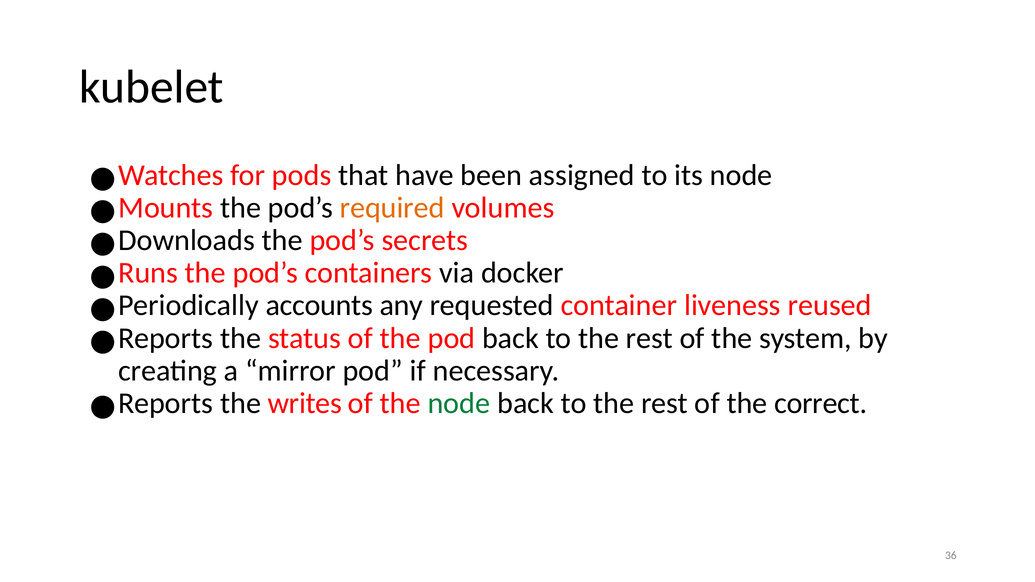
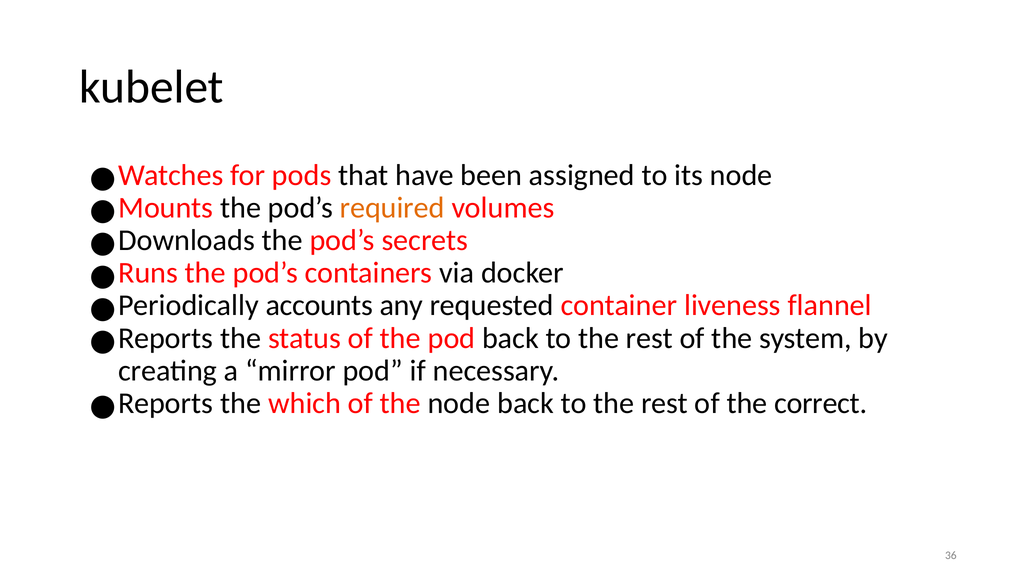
reused: reused -> flannel (830, 306)
writes: writes -> which (305, 403)
node colour: green -> black (459, 403)
